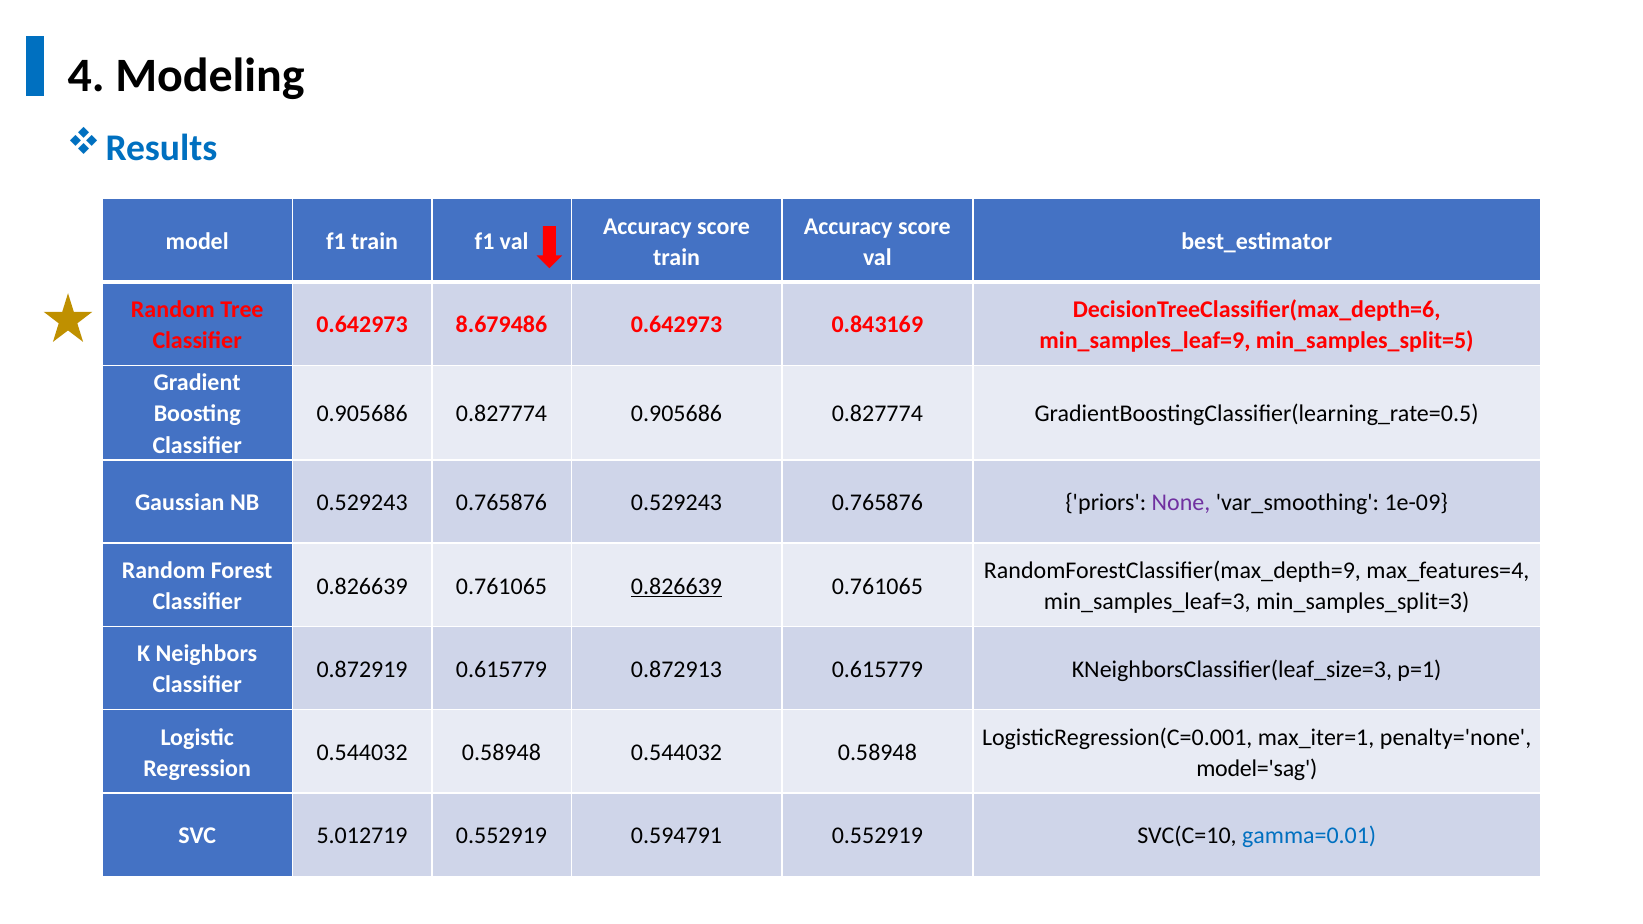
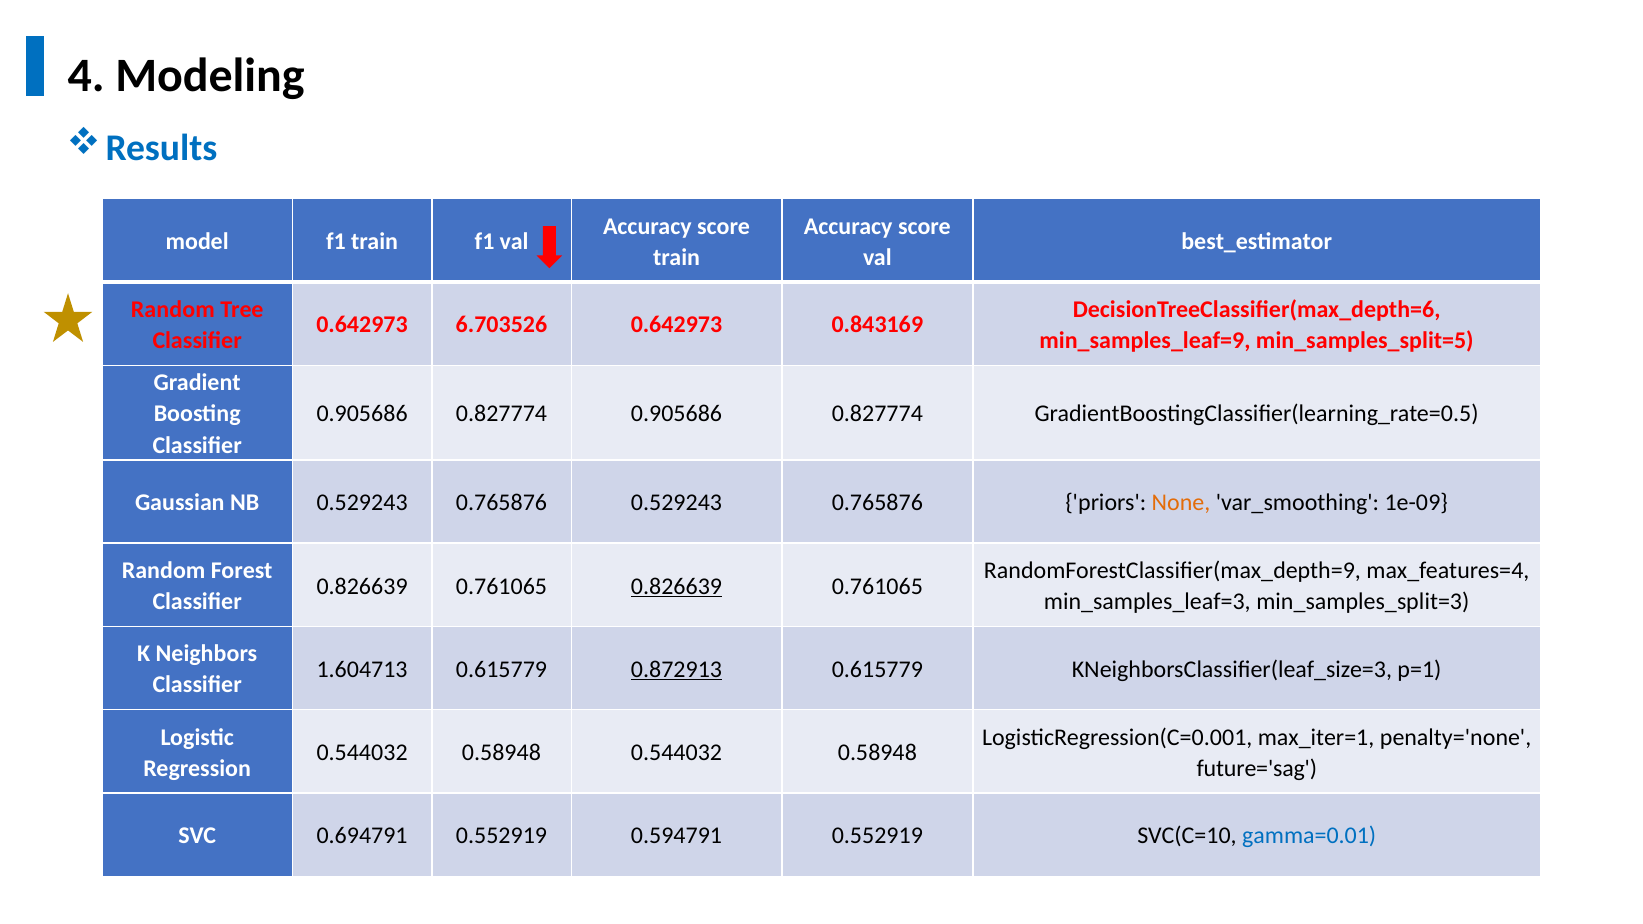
8.679486: 8.679486 -> 6.703526 (501, 325)
None colour: purple -> orange (1181, 503)
0.872919: 0.872919 -> 1.604713 (362, 670)
0.872913 underline: none -> present (677, 670)
model='sag: model='sag -> future='sag (1257, 768)
5.012719: 5.012719 -> 0.694791 (362, 836)
